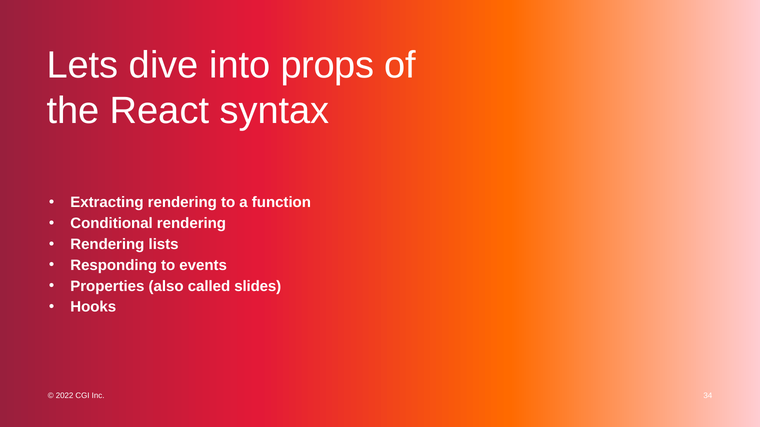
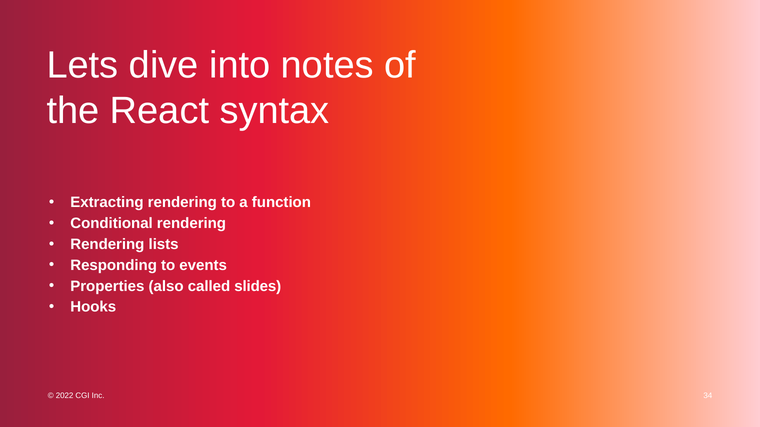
props: props -> notes (327, 65)
